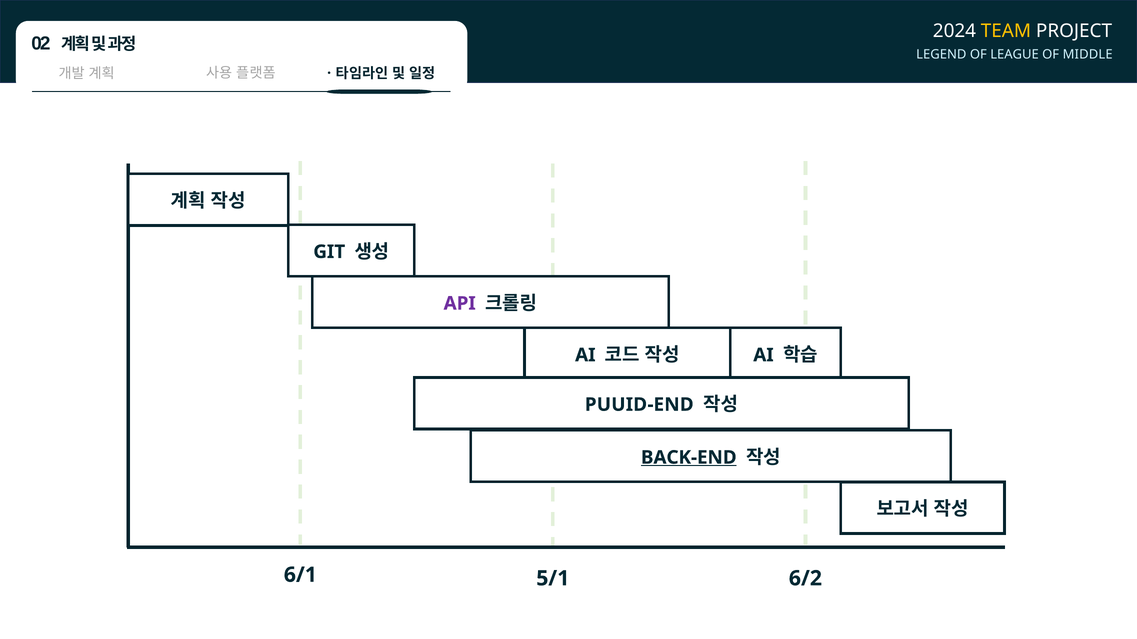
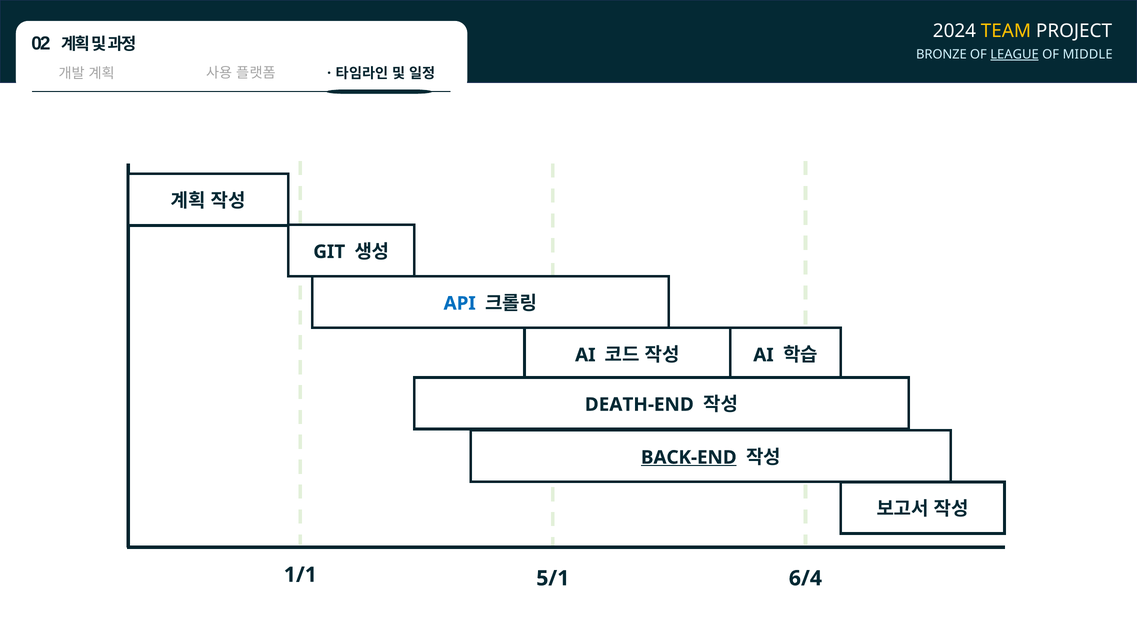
LEGEND: LEGEND -> BRONZE (941, 54)
LEAGUE underline: none -> present (1015, 54)
API colour: purple -> blue (460, 304)
PUUID-END: PUUID-END -> DEATH-END (639, 405)
6/1: 6/1 -> 1/1 (300, 575)
6/2: 6/2 -> 6/4 (805, 579)
